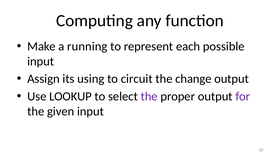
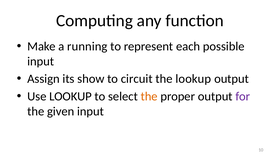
using: using -> show (91, 79)
the change: change -> lookup (193, 79)
the colour: purple -> orange (149, 97)
